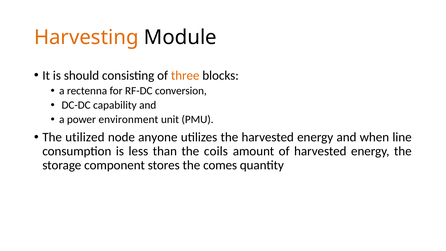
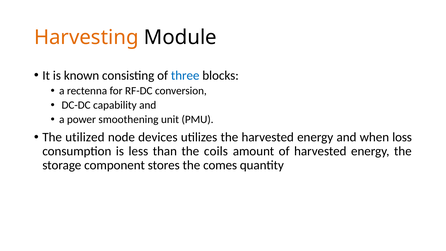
should: should -> known (82, 75)
three colour: orange -> blue (185, 75)
environment: environment -> smoothening (128, 119)
anyone: anyone -> devices (158, 137)
line: line -> loss (402, 137)
